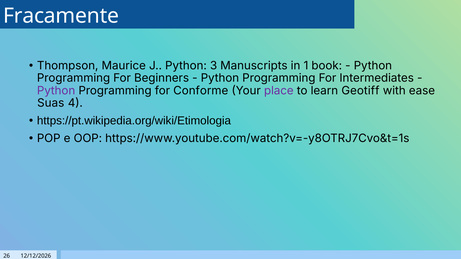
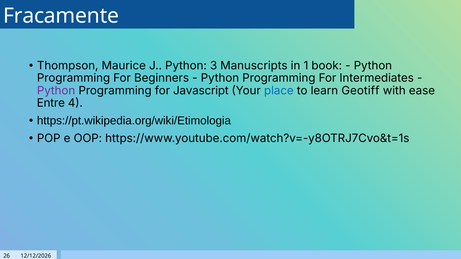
Conforme: Conforme -> Javascript (201, 91)
place colour: purple -> blue (279, 91)
Suas: Suas -> Entre (51, 103)
